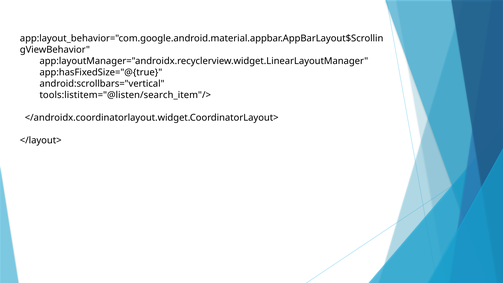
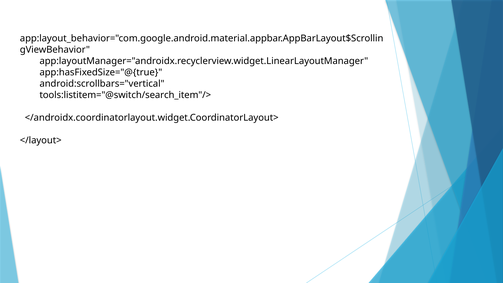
tools:listitem="@listen/search_item"/>: tools:listitem="@listen/search_item"/> -> tools:listitem="@switch/search_item"/> (125, 95)
